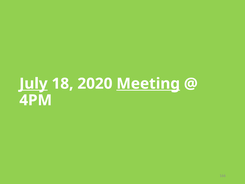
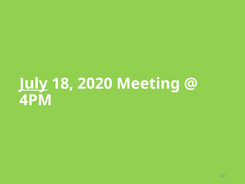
Meeting underline: present -> none (148, 84)
